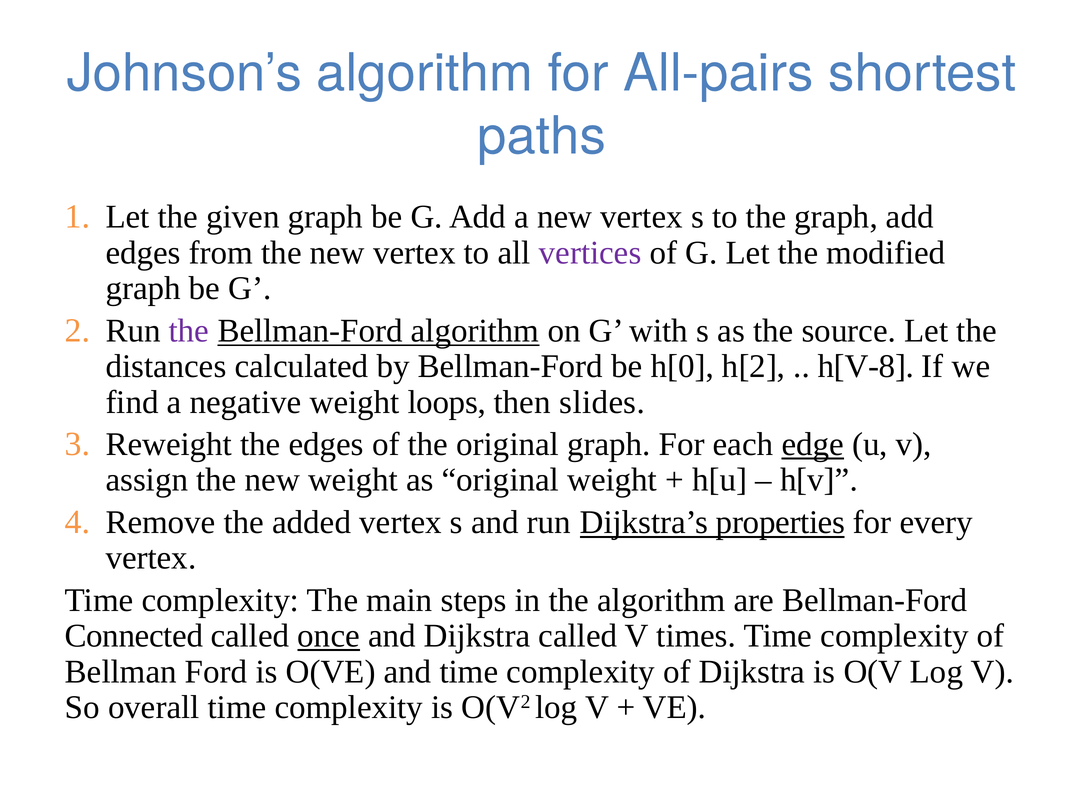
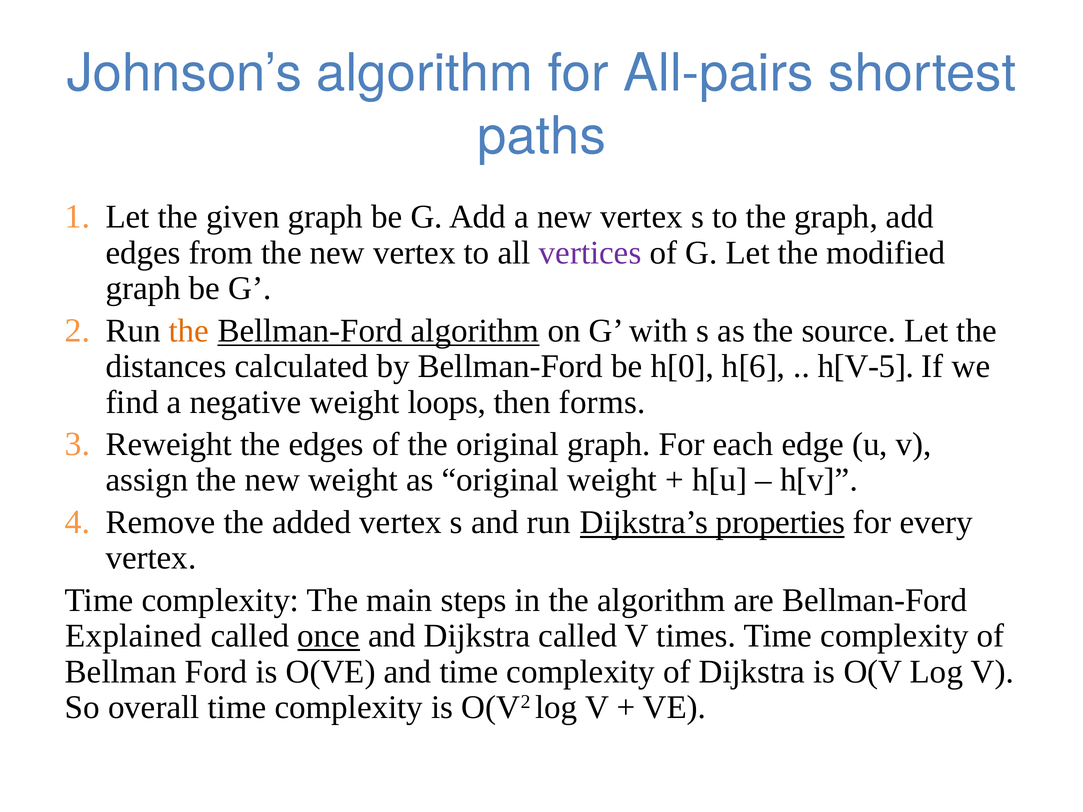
the colour: purple -> orange (189, 331)
h[2: h[2 -> h[6 (754, 367)
h[V-8: h[V-8 -> h[V-5 (866, 367)
slides: slides -> forms (602, 402)
edge underline: present -> none (813, 444)
Connected: Connected -> Explained (134, 636)
